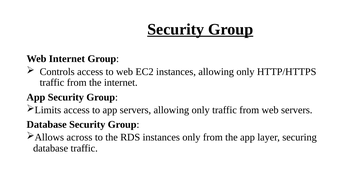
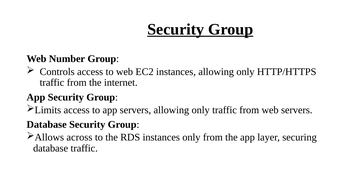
Web Internet: Internet -> Number (67, 59)
